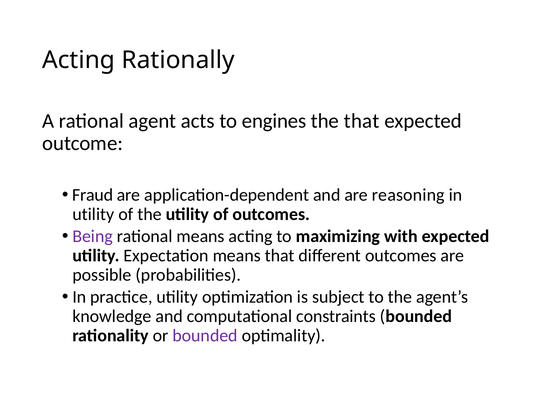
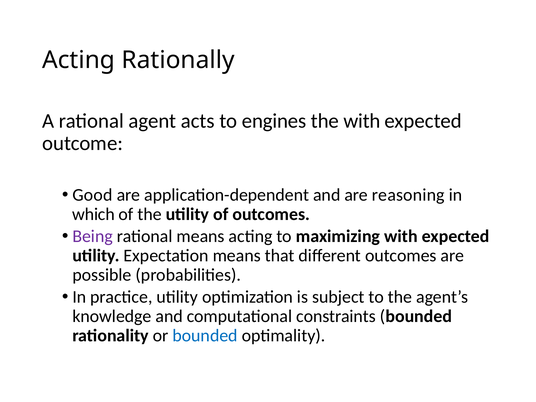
the that: that -> with (362, 121)
Fraud: Fraud -> Good (92, 195)
utility: utility -> which (93, 214)
bounded colour: purple -> blue (205, 336)
